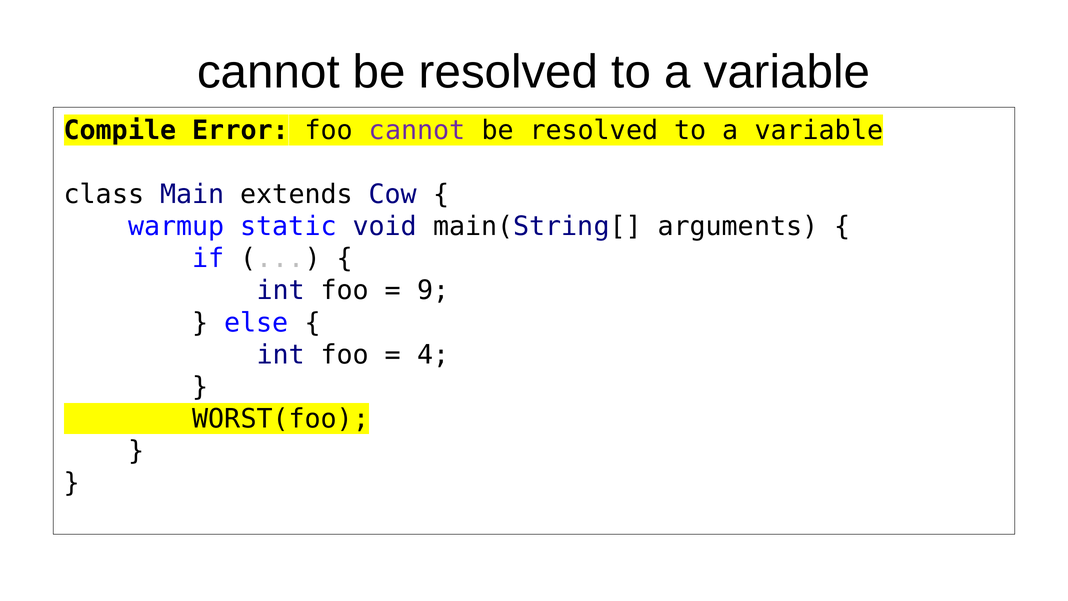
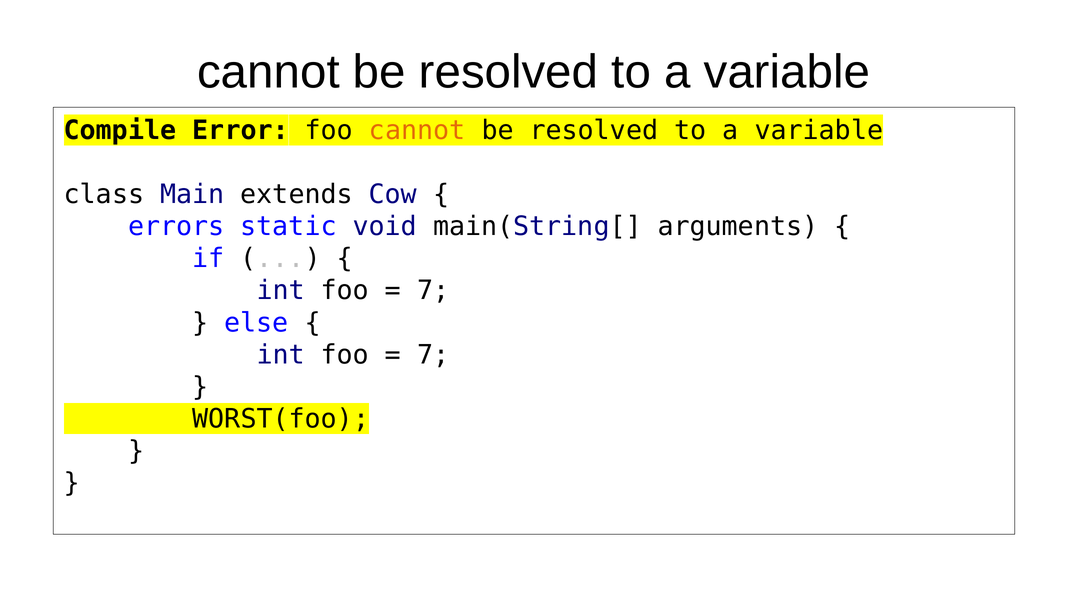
cannot colour: purple -> orange (417, 130)
warmup: warmup -> errors (176, 226)
9: 9 -> 7 (433, 291)
4: 4 -> 7 (433, 355)
